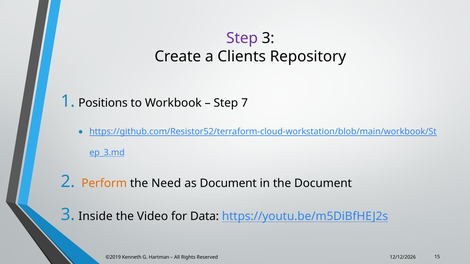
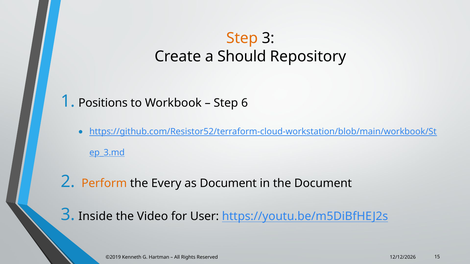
Step colour: purple -> orange (242, 38)
Clients: Clients -> Should (242, 57)
7: 7 -> 6 (245, 103)
Need: Need -> Every (166, 184)
Data: Data -> User (205, 217)
